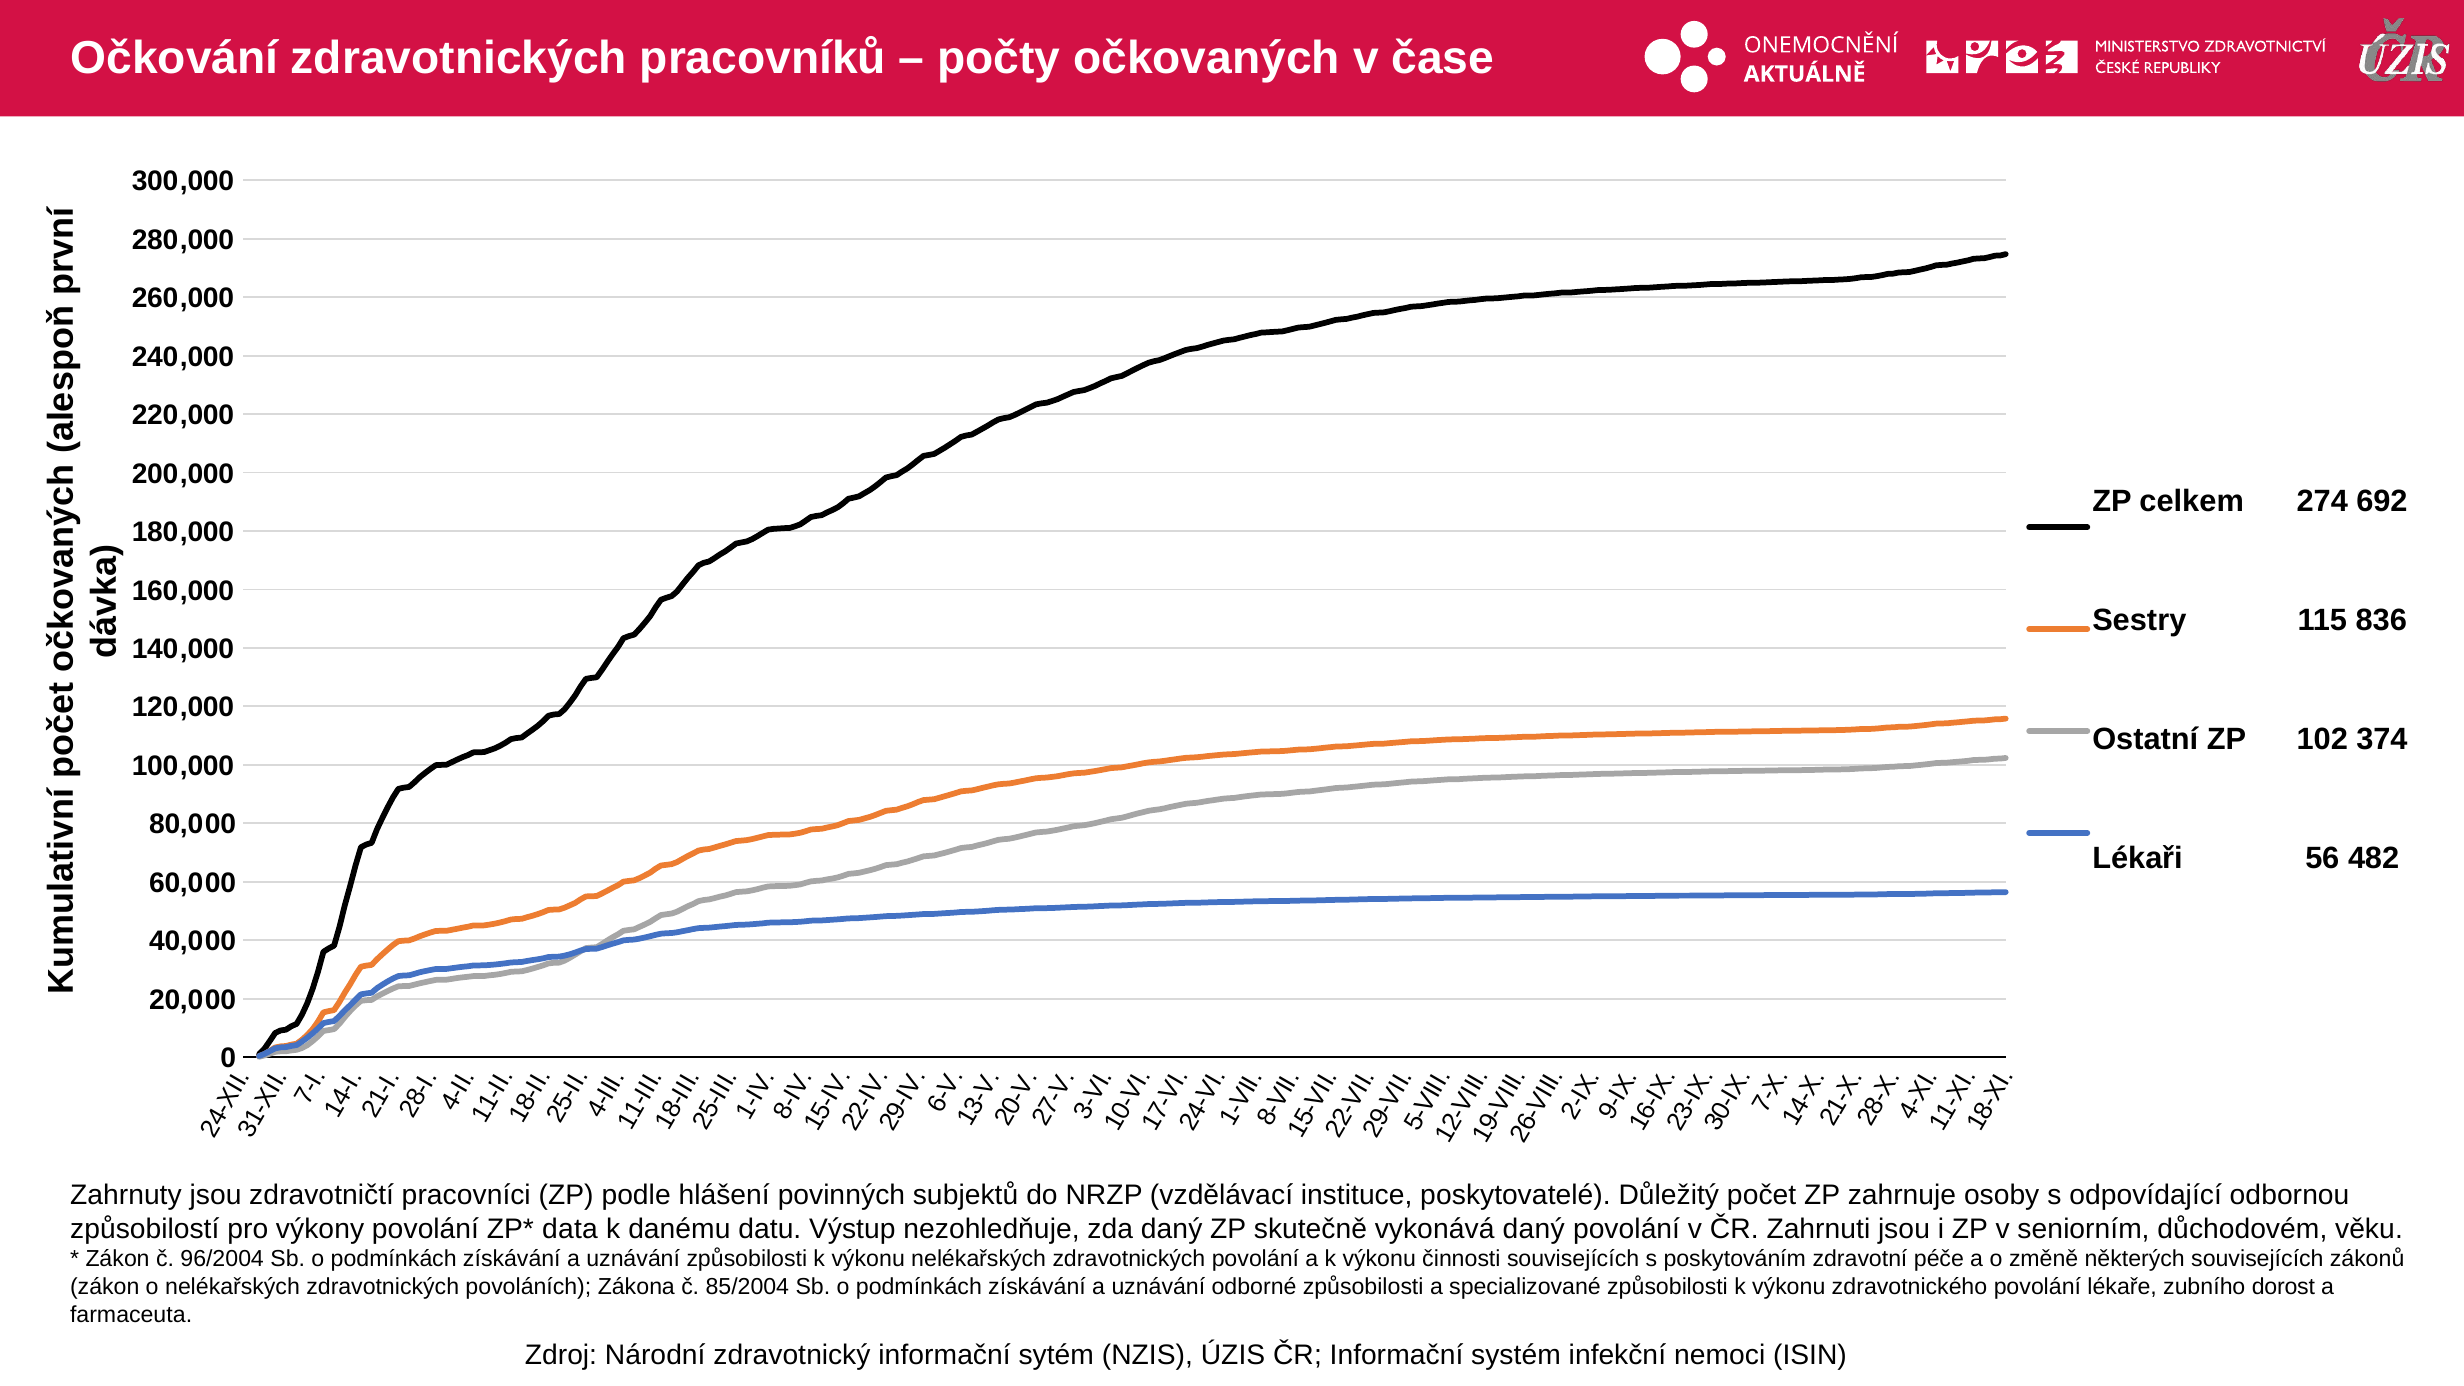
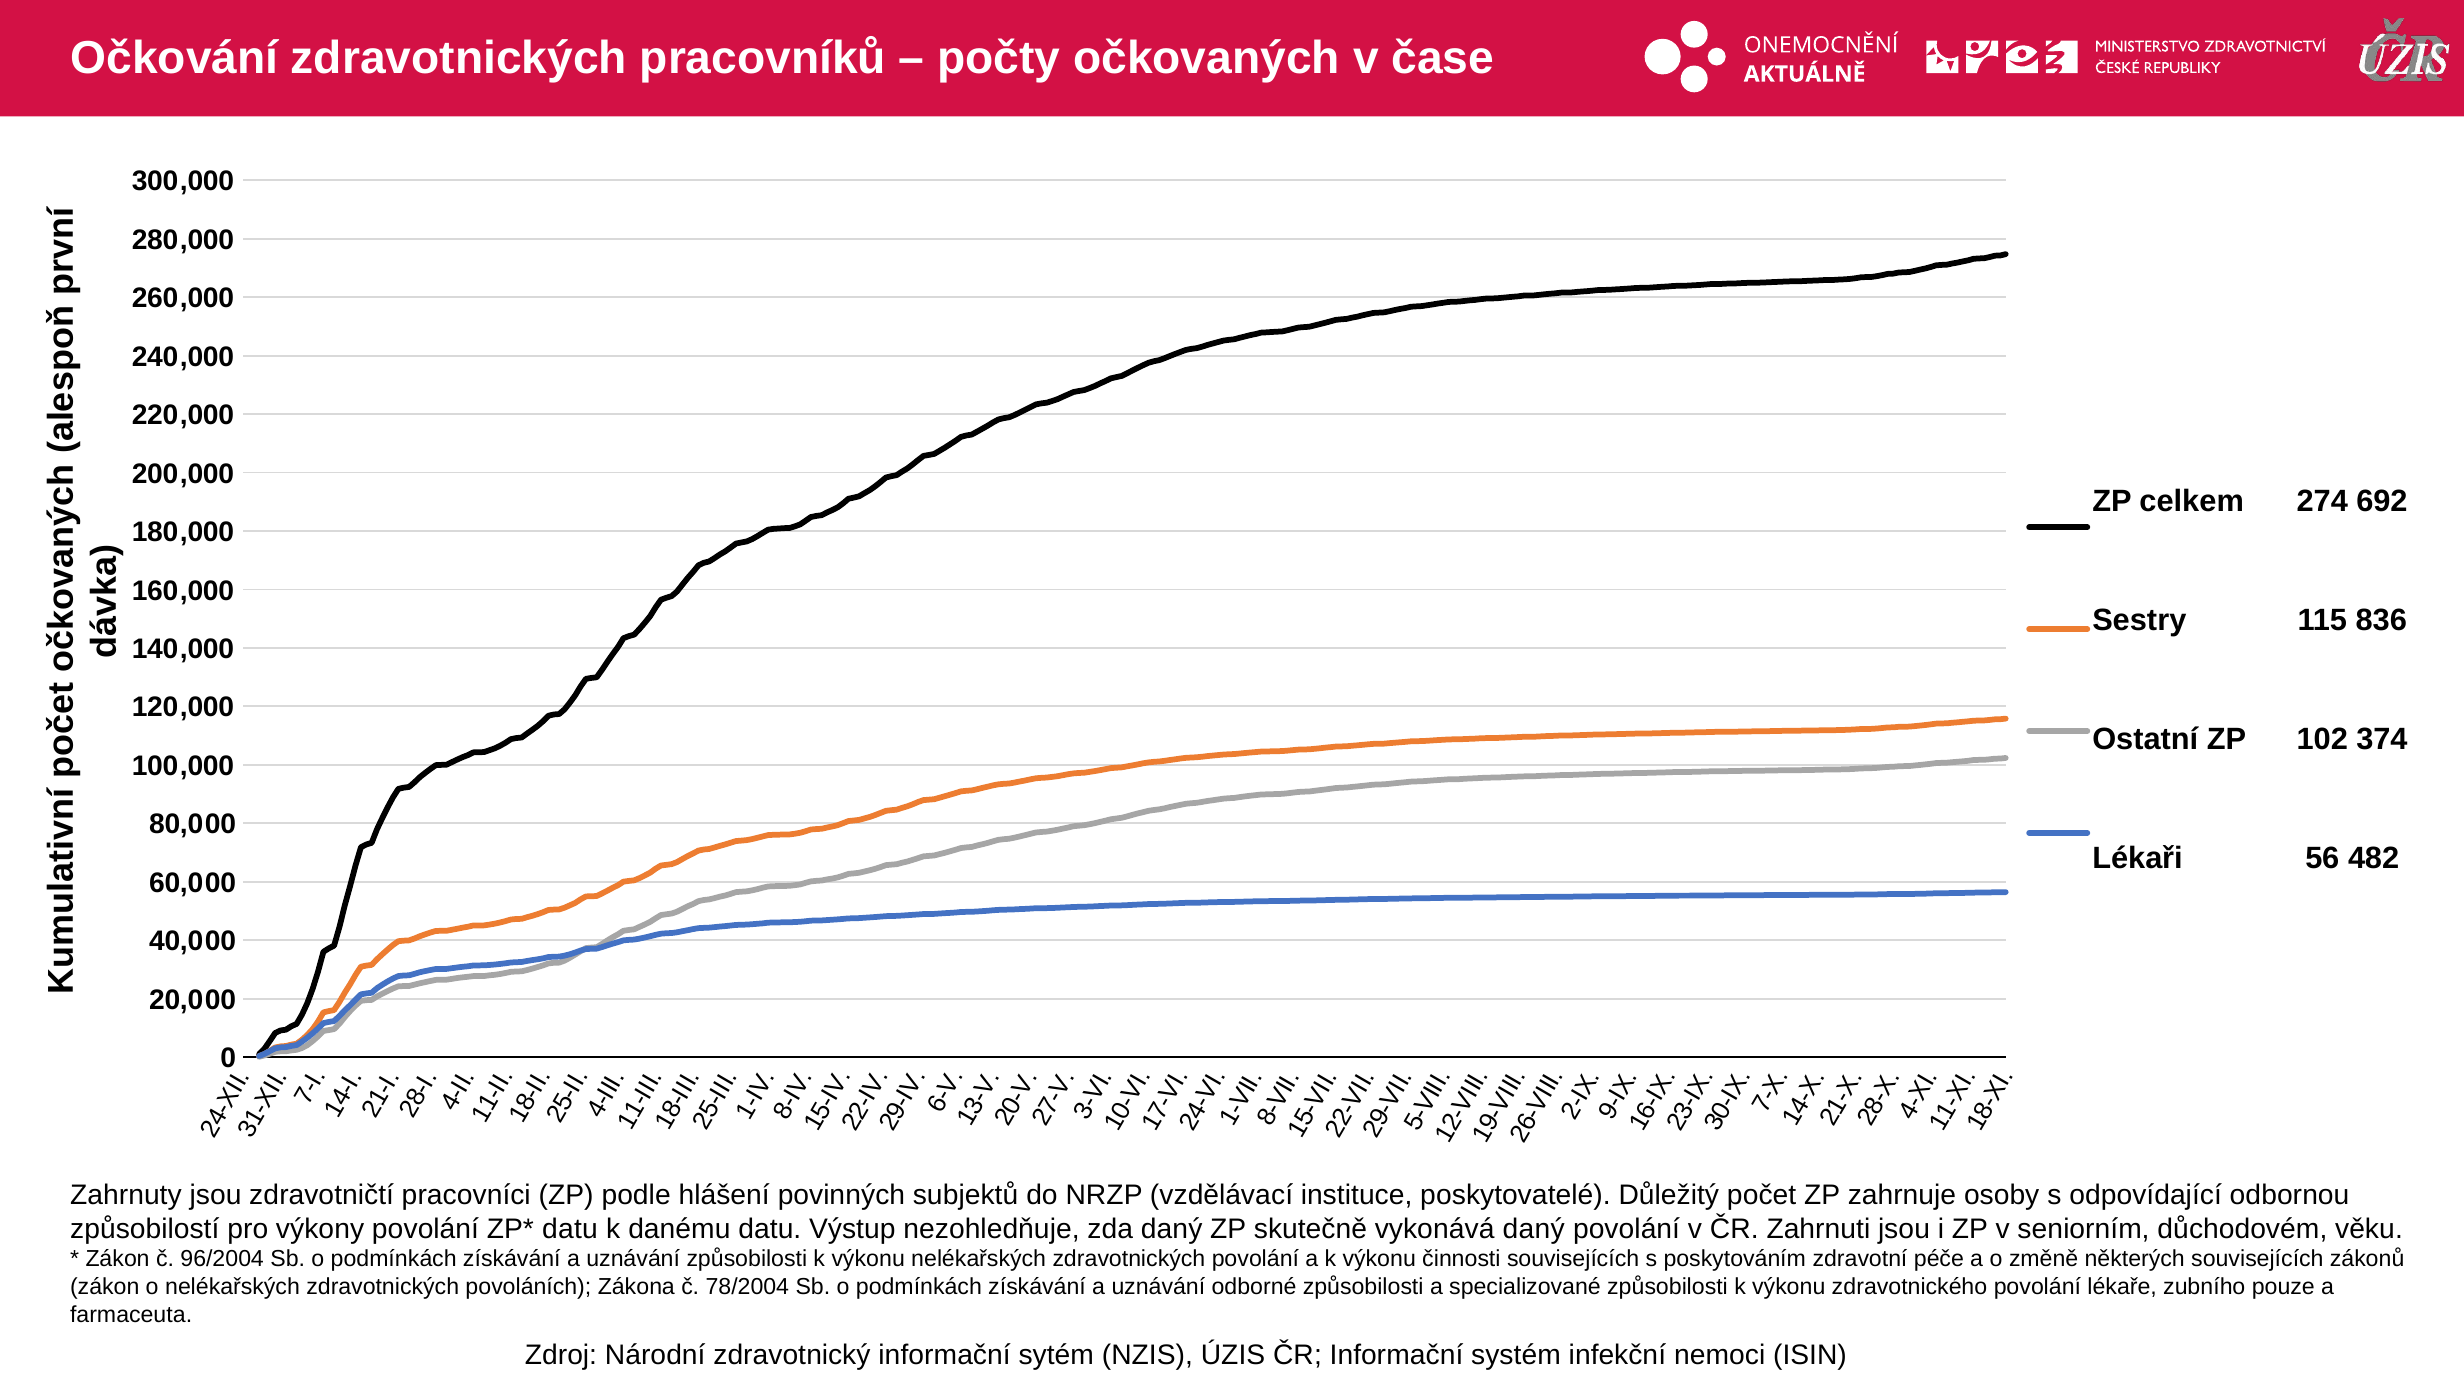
data: data -> datu (570, 1229)
85/2004: 85/2004 -> 78/2004 (747, 1287)
dorost: dorost -> pouze (2283, 1287)
